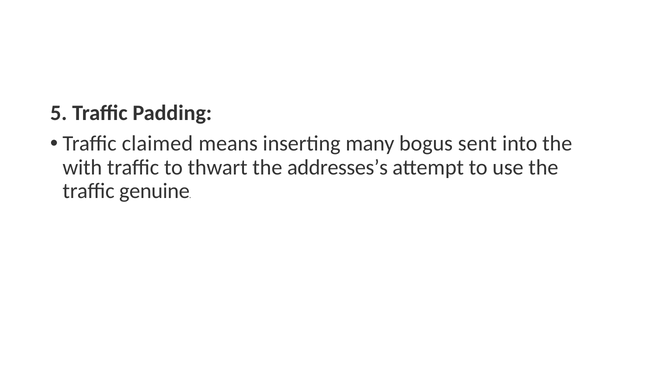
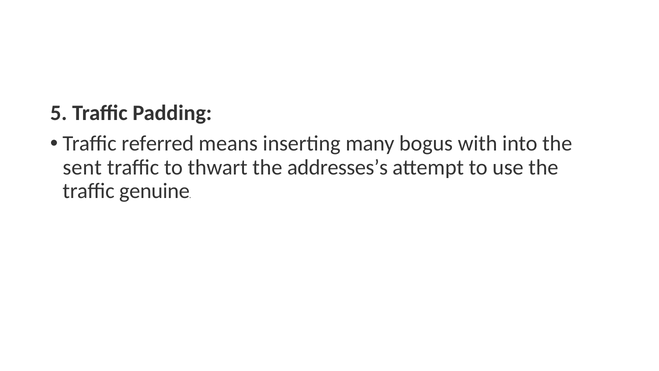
claimed: claimed -> referred (158, 143)
sent: sent -> with (478, 143)
with: with -> sent (82, 167)
